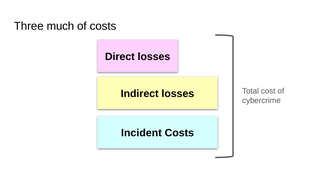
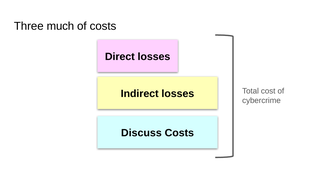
Incident: Incident -> Discuss (141, 133)
